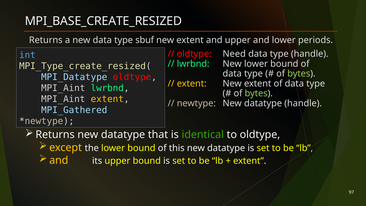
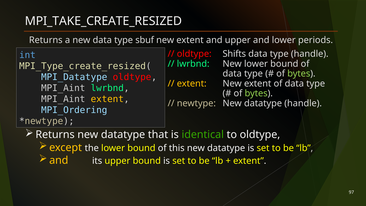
MPI_BASE_CREATE_RESIZED: MPI_BASE_CREATE_RESIZED -> MPI_TAKE_CREATE_RESIZED (103, 21)
Need: Need -> Shifts (234, 54)
MPI_Gathered: MPI_Gathered -> MPI_Ordering (74, 110)
